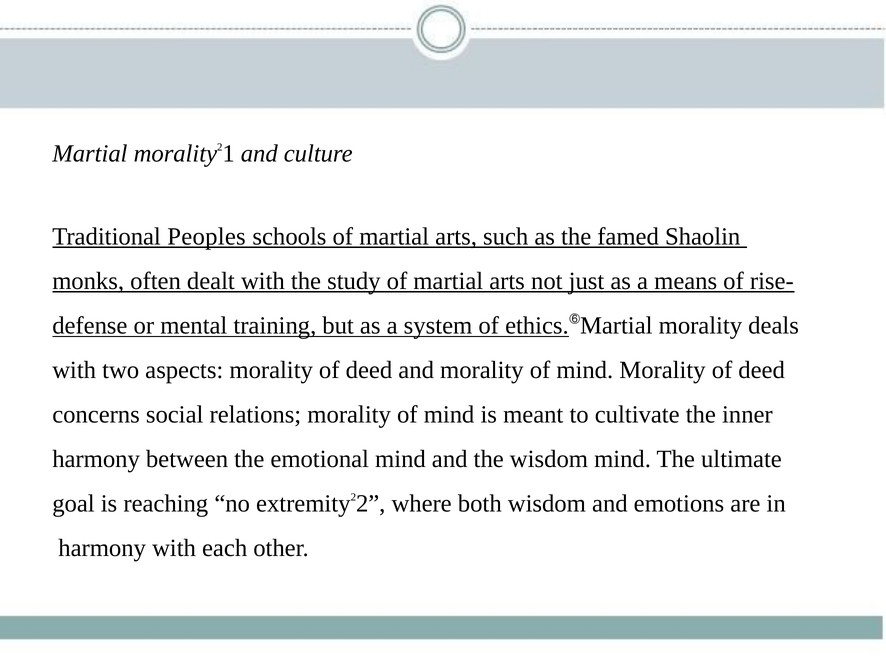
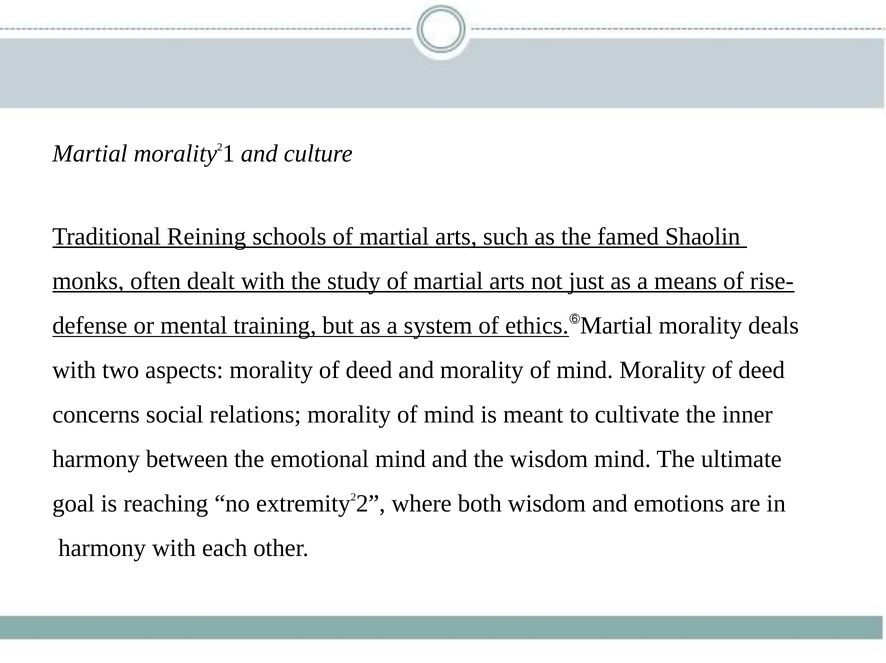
Peoples: Peoples -> Reining (207, 236)
